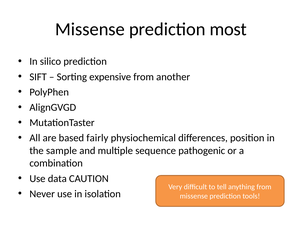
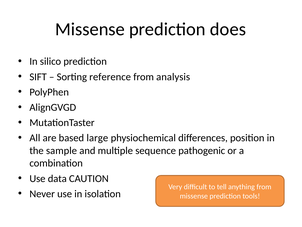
most: most -> does (228, 29)
expensive: expensive -> reference (110, 77)
another: another -> analysis (173, 77)
fairly: fairly -> large (97, 138)
